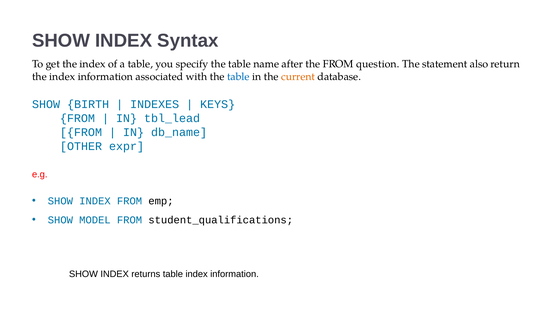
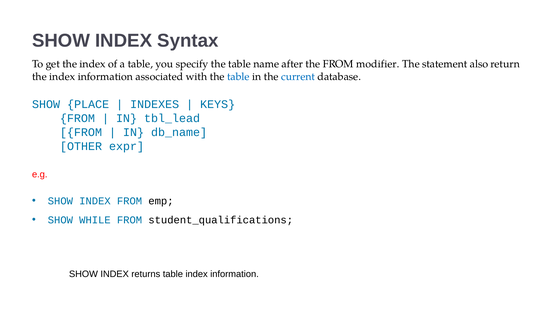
question: question -> modifier (378, 64)
current colour: orange -> blue (298, 77)
BIRTH: BIRTH -> PLACE (88, 104)
MODEL: MODEL -> WHILE (95, 220)
